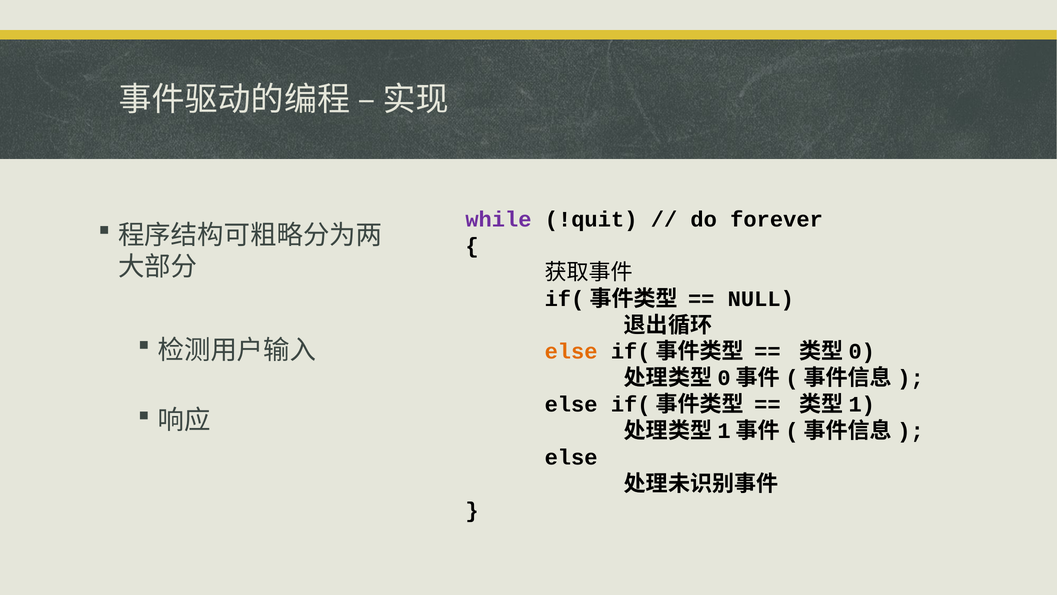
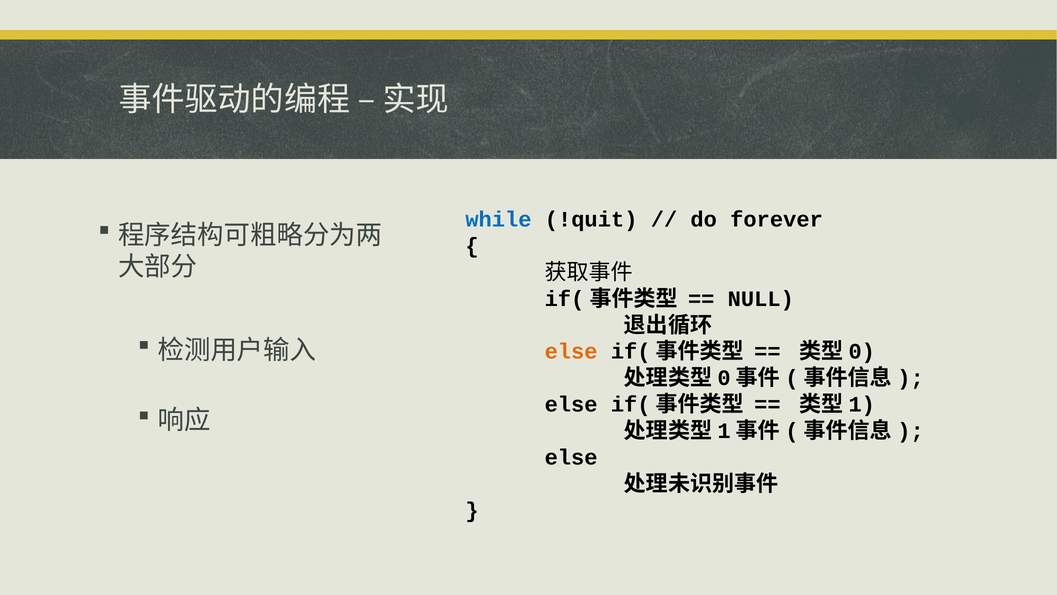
while colour: purple -> blue (498, 219)
